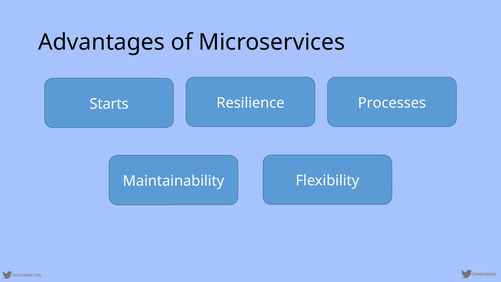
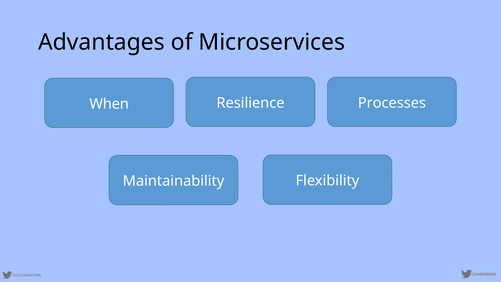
Starts: Starts -> When (109, 104)
